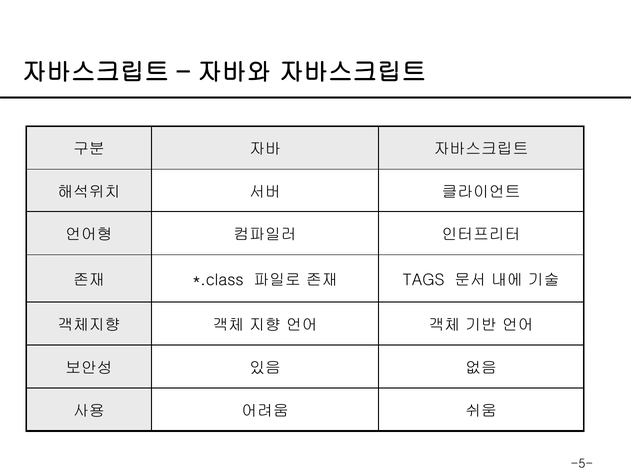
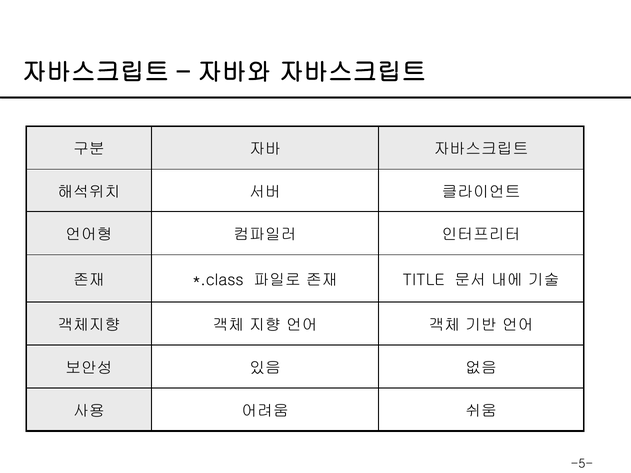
TAGS: TAGS -> TITLE (424, 280)
